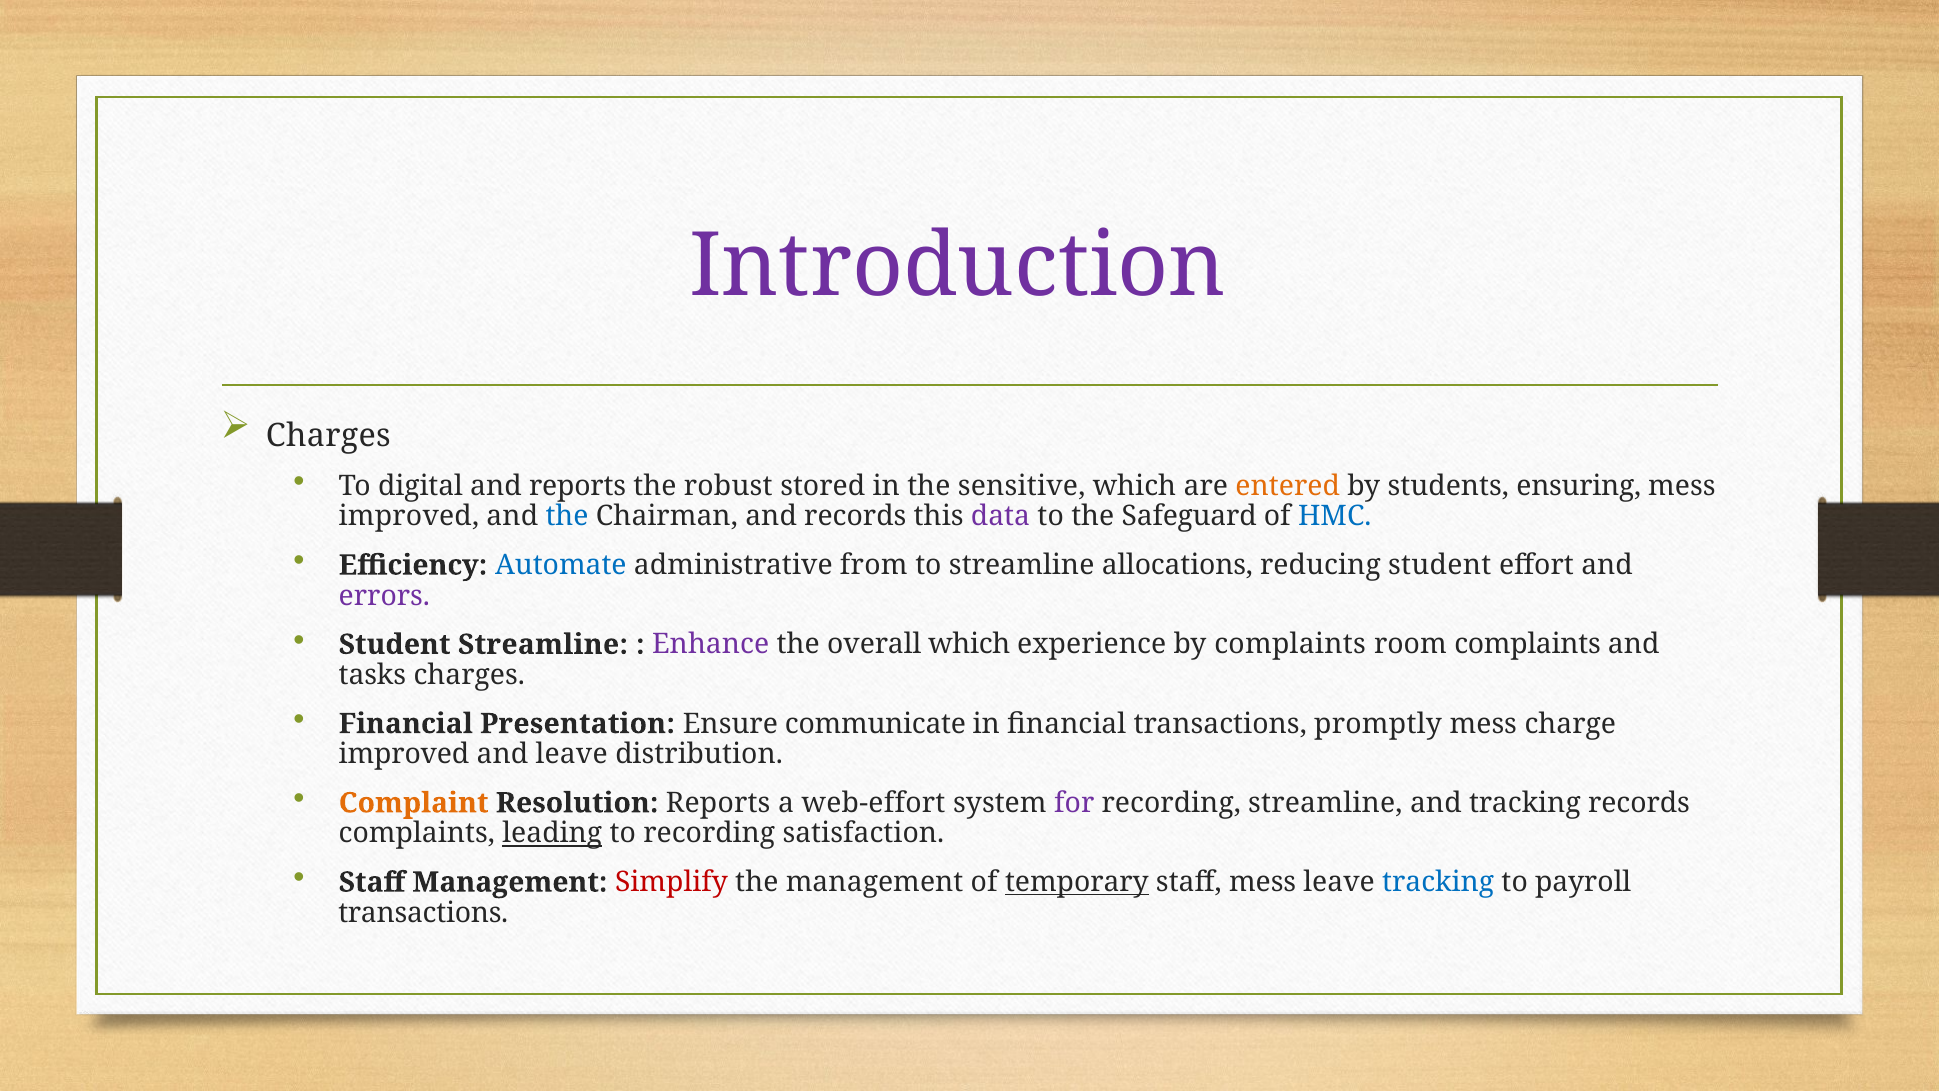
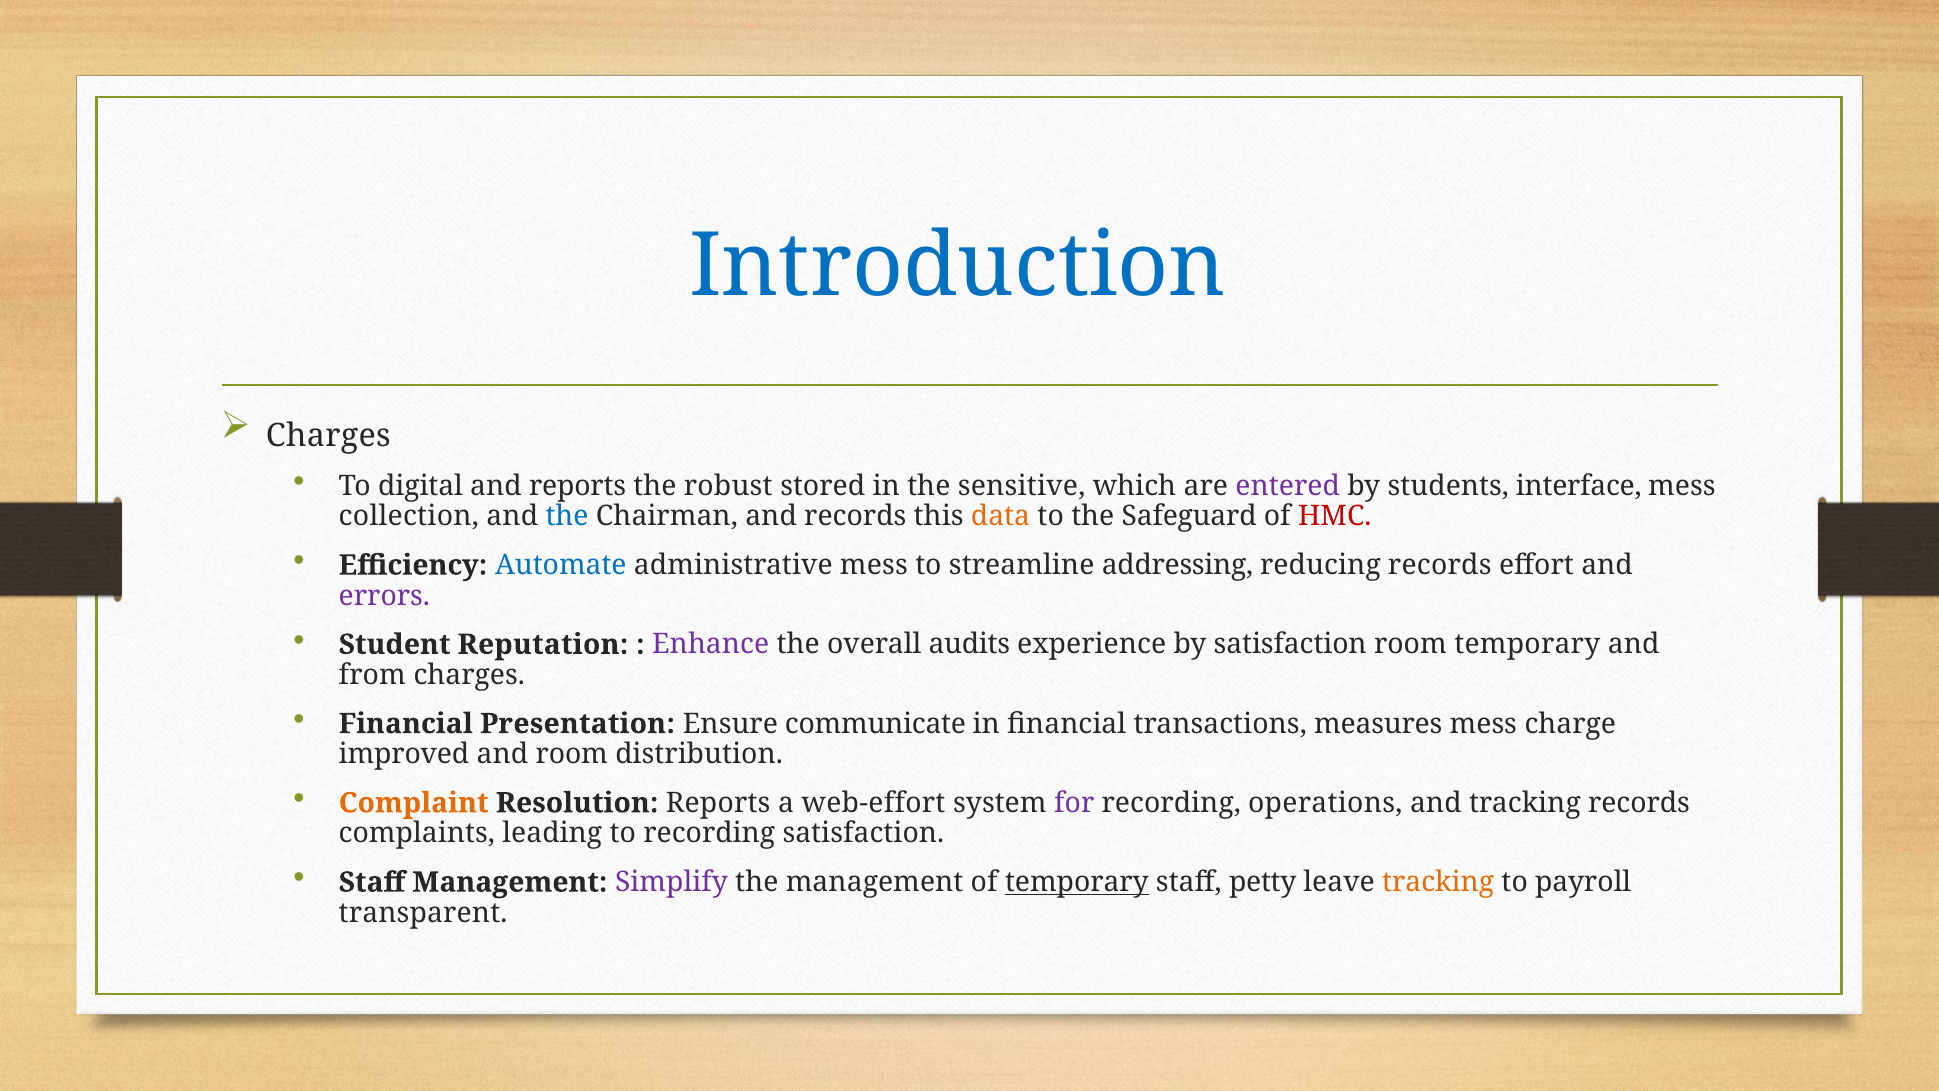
Introduction colour: purple -> blue (958, 266)
entered colour: orange -> purple (1288, 486)
ensuring: ensuring -> interface (1579, 486)
improved: improved -> collection (409, 516)
data colour: purple -> orange (1000, 516)
HMC colour: blue -> red (1335, 516)
administrative from: from -> mess (874, 565)
allocations: allocations -> addressing (1177, 565)
reducing student: student -> records (1440, 565)
Student Streamline: Streamline -> Reputation (543, 644)
overall which: which -> audits (969, 644)
by complaints: complaints -> satisfaction (1290, 644)
room complaints: complaints -> temporary (1527, 644)
tasks: tasks -> from (372, 675)
promptly: promptly -> measures (1378, 724)
and leave: leave -> room (572, 754)
recording streamline: streamline -> operations (1325, 803)
leading underline: present -> none (552, 833)
Simplify colour: red -> purple (671, 882)
staff mess: mess -> petty (1263, 882)
tracking colour: blue -> orange (1438, 882)
transactions: transactions -> transparent (423, 913)
